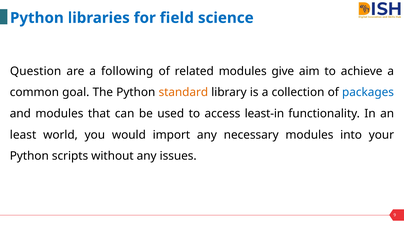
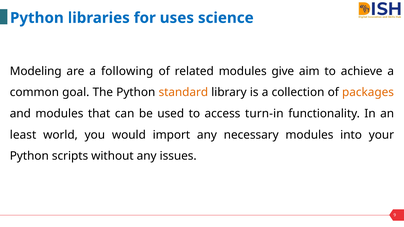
field: field -> uses (177, 18)
Question: Question -> Modeling (36, 71)
packages colour: blue -> orange (368, 93)
least-in: least-in -> turn-in (264, 114)
